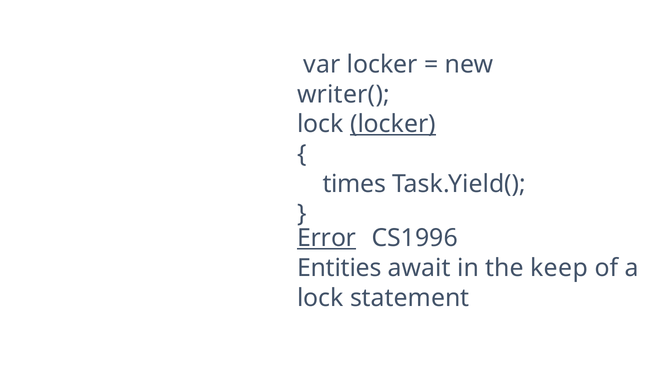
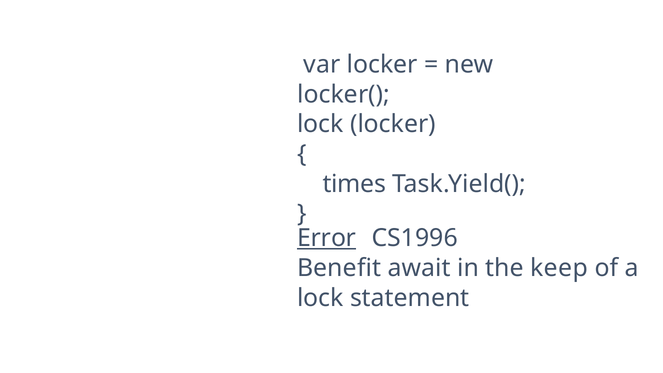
writer(: writer( -> locker( (344, 94)
locker underline: present -> none (393, 124)
Entities: Entities -> Benefit (339, 268)
